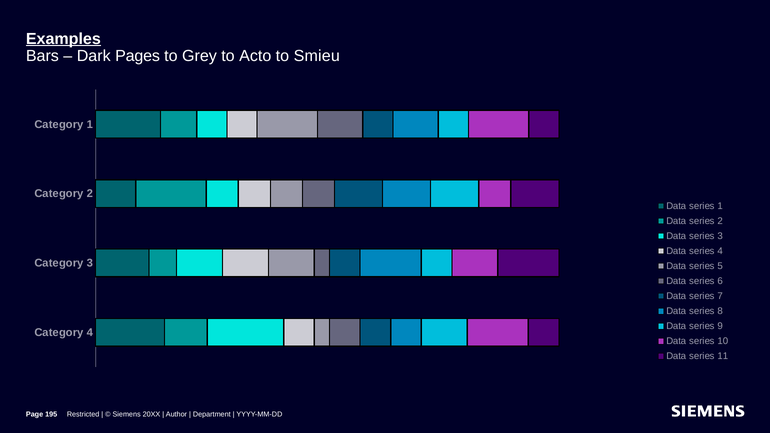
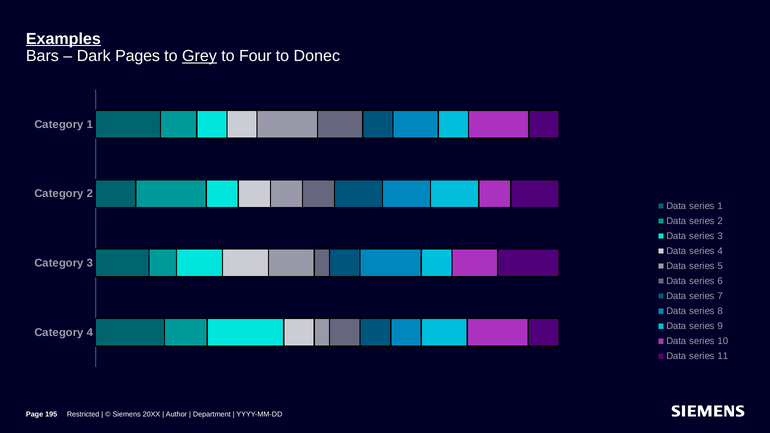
Grey underline: none -> present (199, 56)
Acto: Acto -> Four (255, 56)
Smieu: Smieu -> Donec (317, 56)
